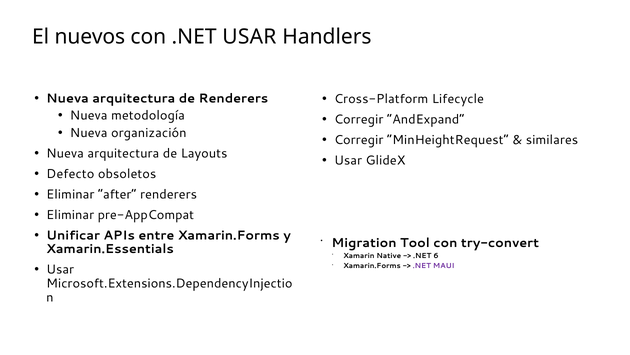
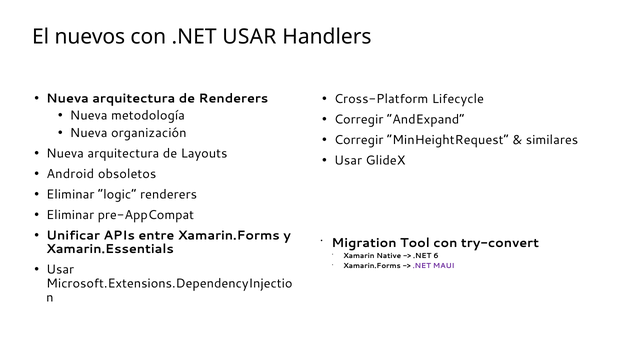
Defecto: Defecto -> Android (70, 174)
after: after -> logic (117, 194)
